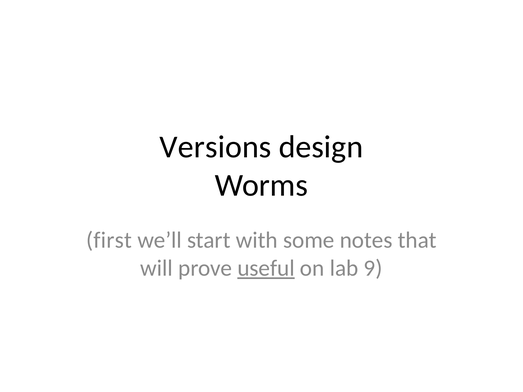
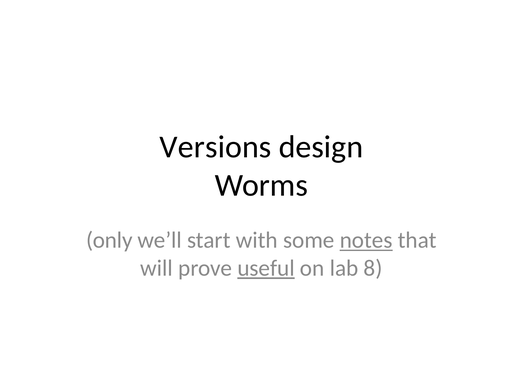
first: first -> only (109, 240)
notes underline: none -> present (366, 240)
9: 9 -> 8 (373, 268)
